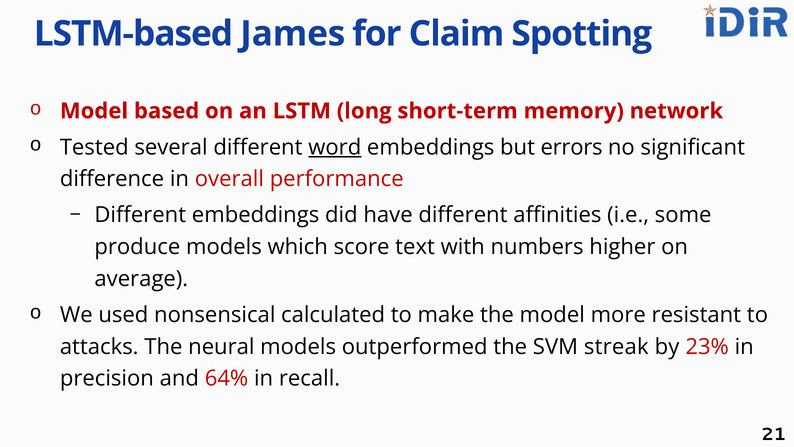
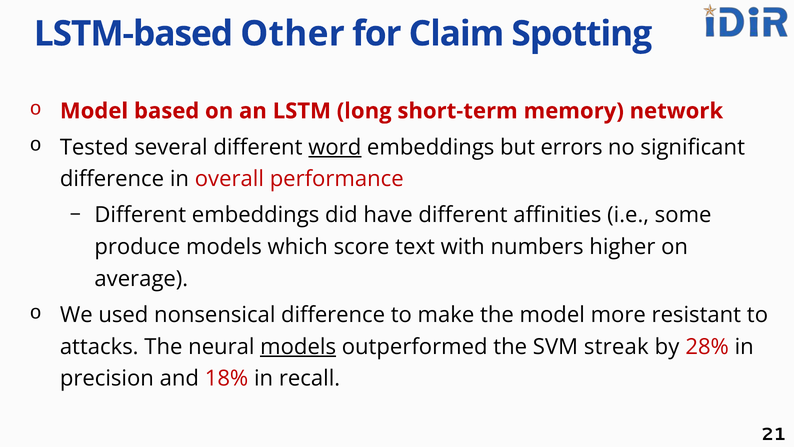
James: James -> Other (292, 34)
nonsensical calculated: calculated -> difference (333, 315)
models underline: none -> present (298, 346)
23%: 23% -> 28% (707, 346)
64%: 64% -> 18% (227, 378)
